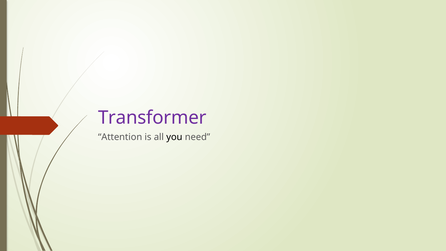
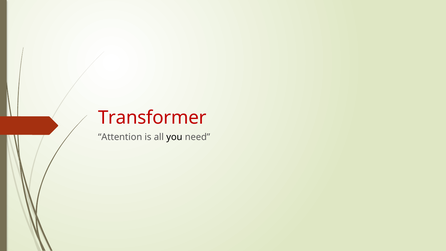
Transformer colour: purple -> red (152, 118)
